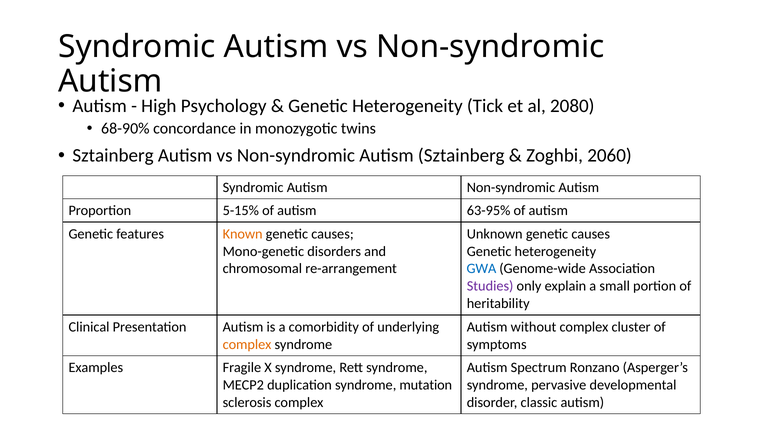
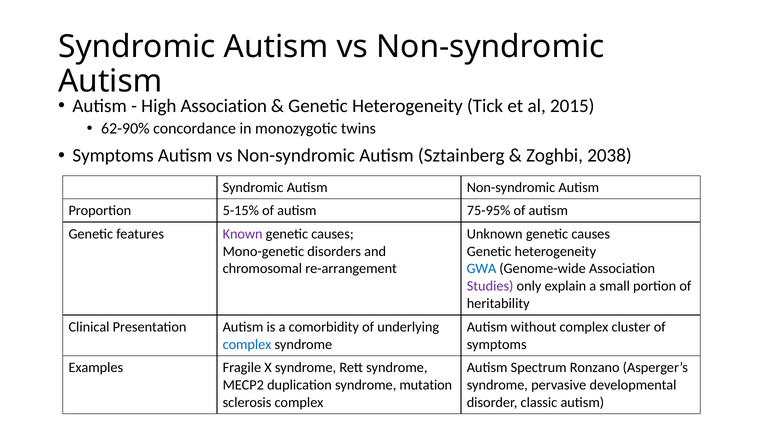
High Psychology: Psychology -> Association (224, 106)
2080: 2080 -> 2015 (572, 106)
68-90%: 68-90% -> 62-90% (125, 129)
Sztainberg: Sztainberg -> Symptoms (113, 156)
2060: 2060 -> 2038 (610, 156)
63-95%: 63-95% -> 75-95% (489, 211)
Known colour: orange -> purple (243, 234)
complex colour: orange -> blue (247, 344)
